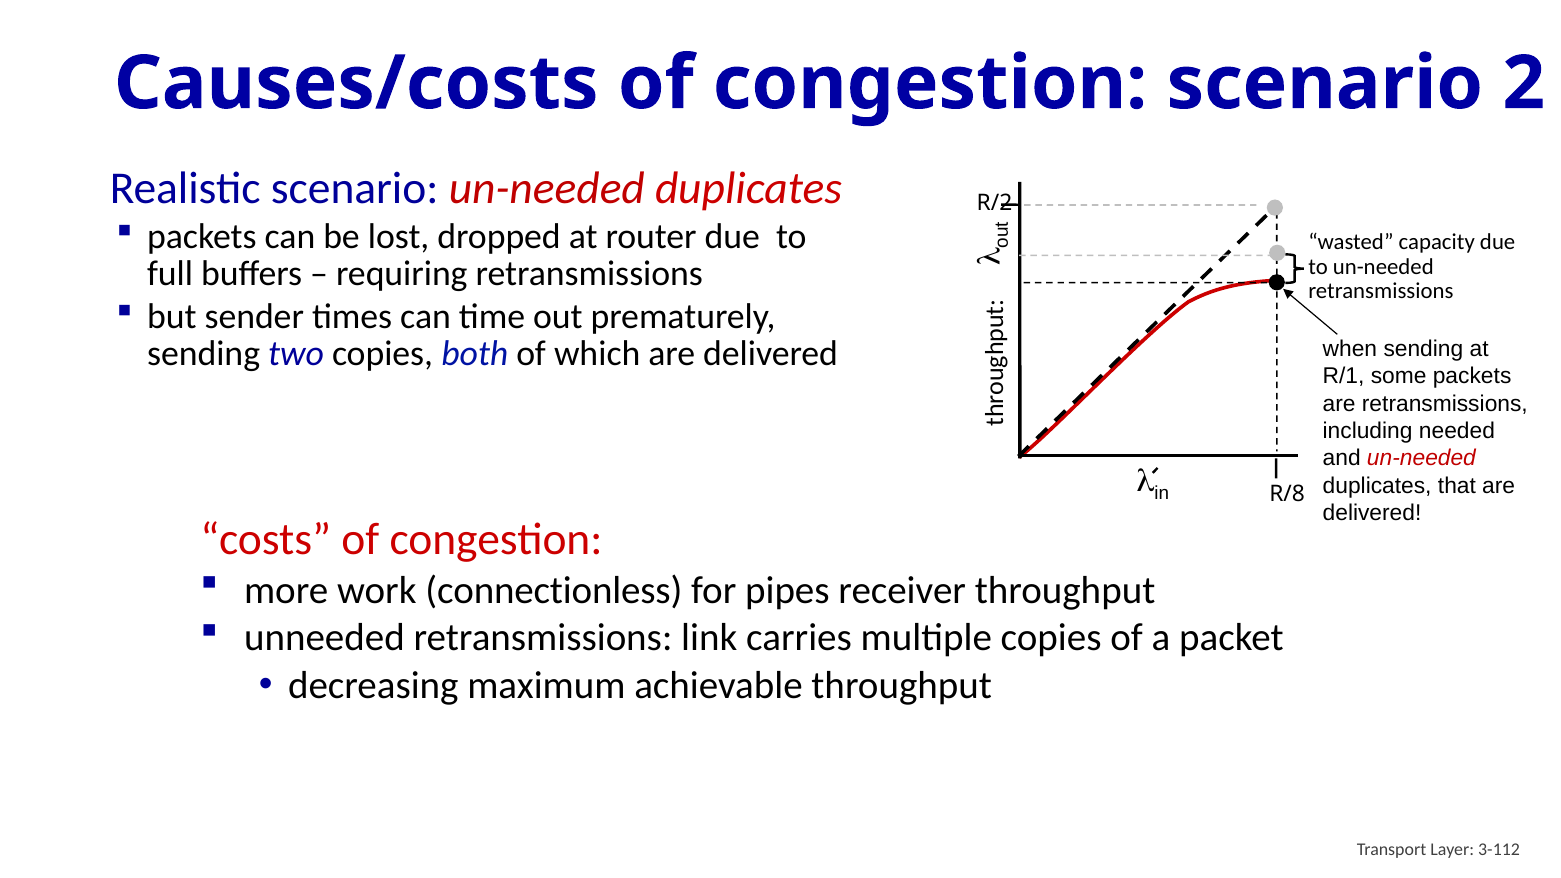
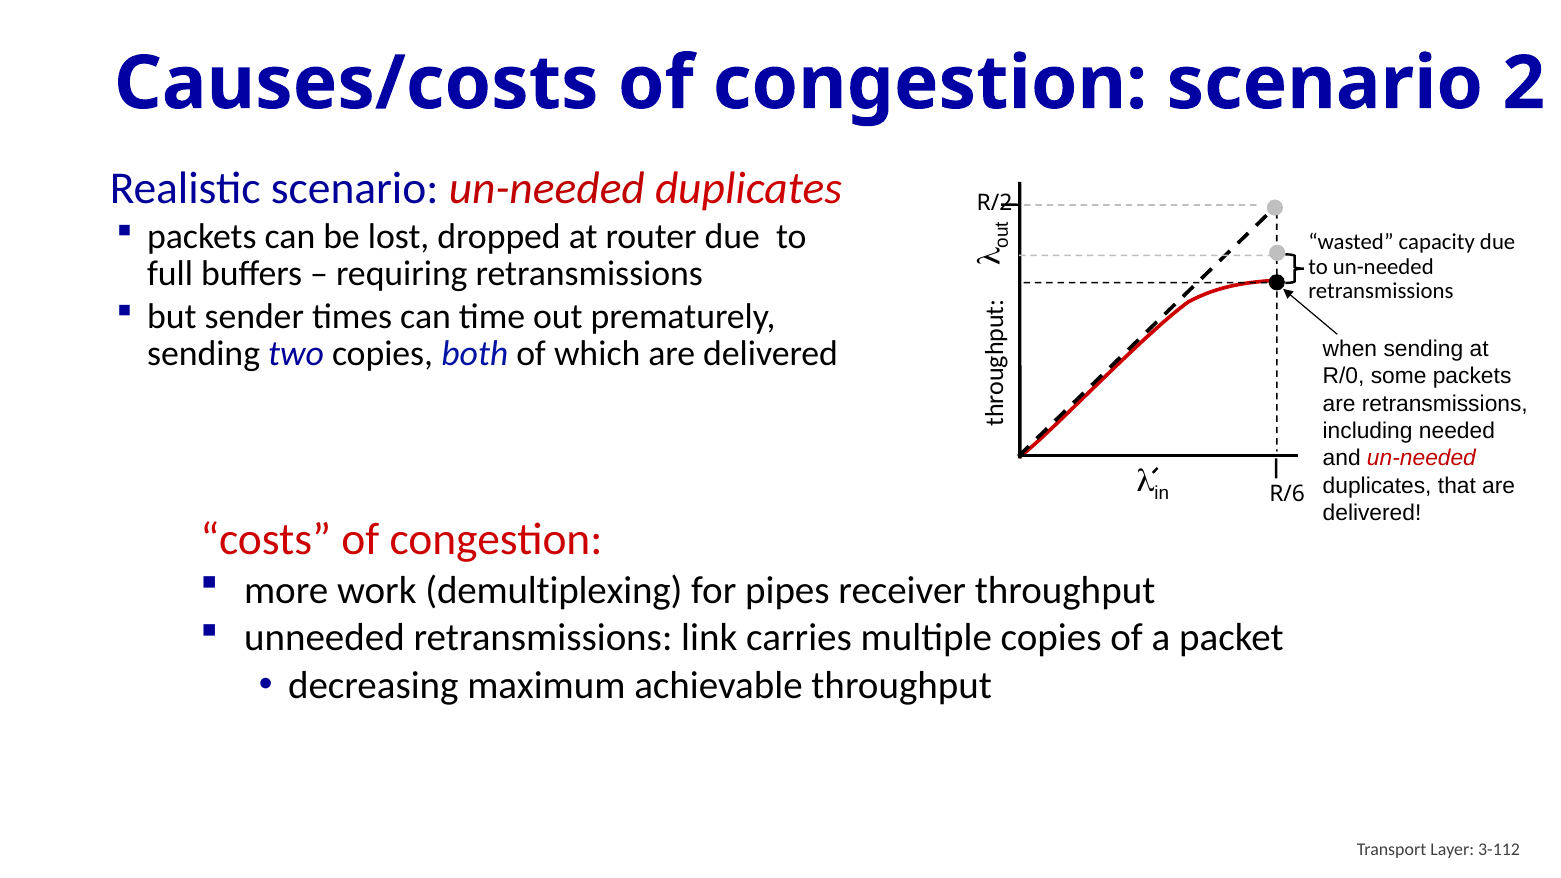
R/1: R/1 -> R/0 (1344, 376)
R/8: R/8 -> R/6 (1287, 494)
connectionless: connectionless -> demultiplexing (554, 590)
